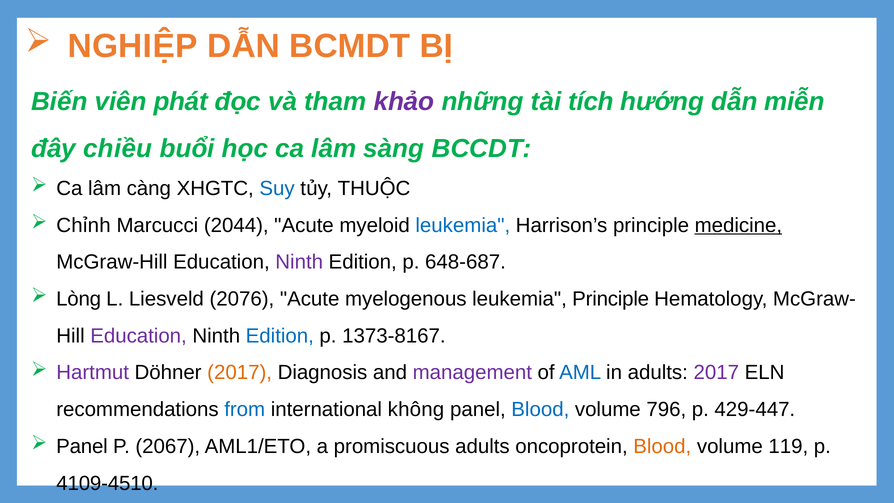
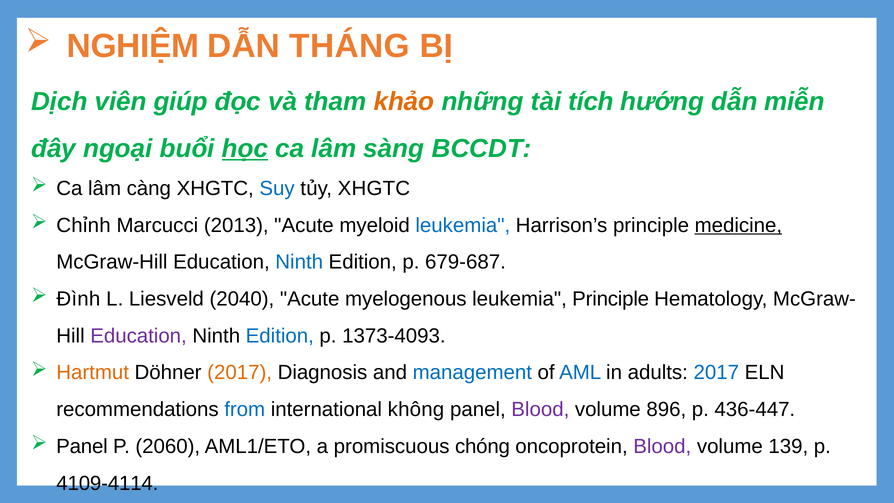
NGHIỆP: NGHIỆP -> NGHIỆM (133, 46)
BCMDT: BCMDT -> THÁNG (350, 46)
Biến: Biến -> Dịch (59, 102)
phát: phát -> giúp (181, 102)
khảo colour: purple -> orange (404, 102)
chiều: chiều -> ngoại (118, 149)
học underline: none -> present (245, 149)
tủy THUỘC: THUỘC -> XHGTC (374, 188)
2044: 2044 -> 2013 (236, 225)
Ninth colour: purple -> blue (299, 262)
648-687: 648-687 -> 679-687 (465, 262)
Lòng: Lòng -> Đình (78, 299)
2076: 2076 -> 2040 (242, 299)
1373-8167: 1373-8167 -> 1373-4093 (394, 336)
Hartmut colour: purple -> orange (93, 373)
management colour: purple -> blue (472, 373)
2017 colour: purple -> blue (716, 373)
Blood colour: blue -> purple (540, 409)
796: 796 -> 896 (666, 409)
429-447: 429-447 -> 436-447 (755, 409)
2067: 2067 -> 2060 (168, 446)
promiscuous adults: adults -> chóng (483, 446)
Blood colour: orange -> purple (662, 446)
119: 119 -> 139 (788, 446)
4109-4510: 4109-4510 -> 4109-4114 (107, 483)
